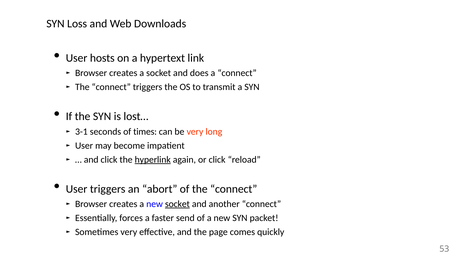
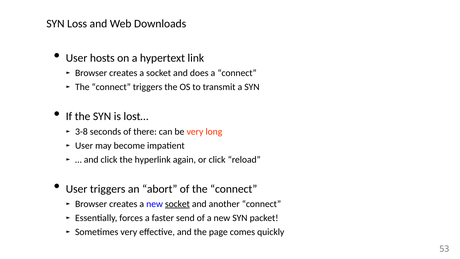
3-1: 3-1 -> 3-8 (81, 131)
times: times -> there (145, 131)
hyperlink underline: present -> none (153, 159)
